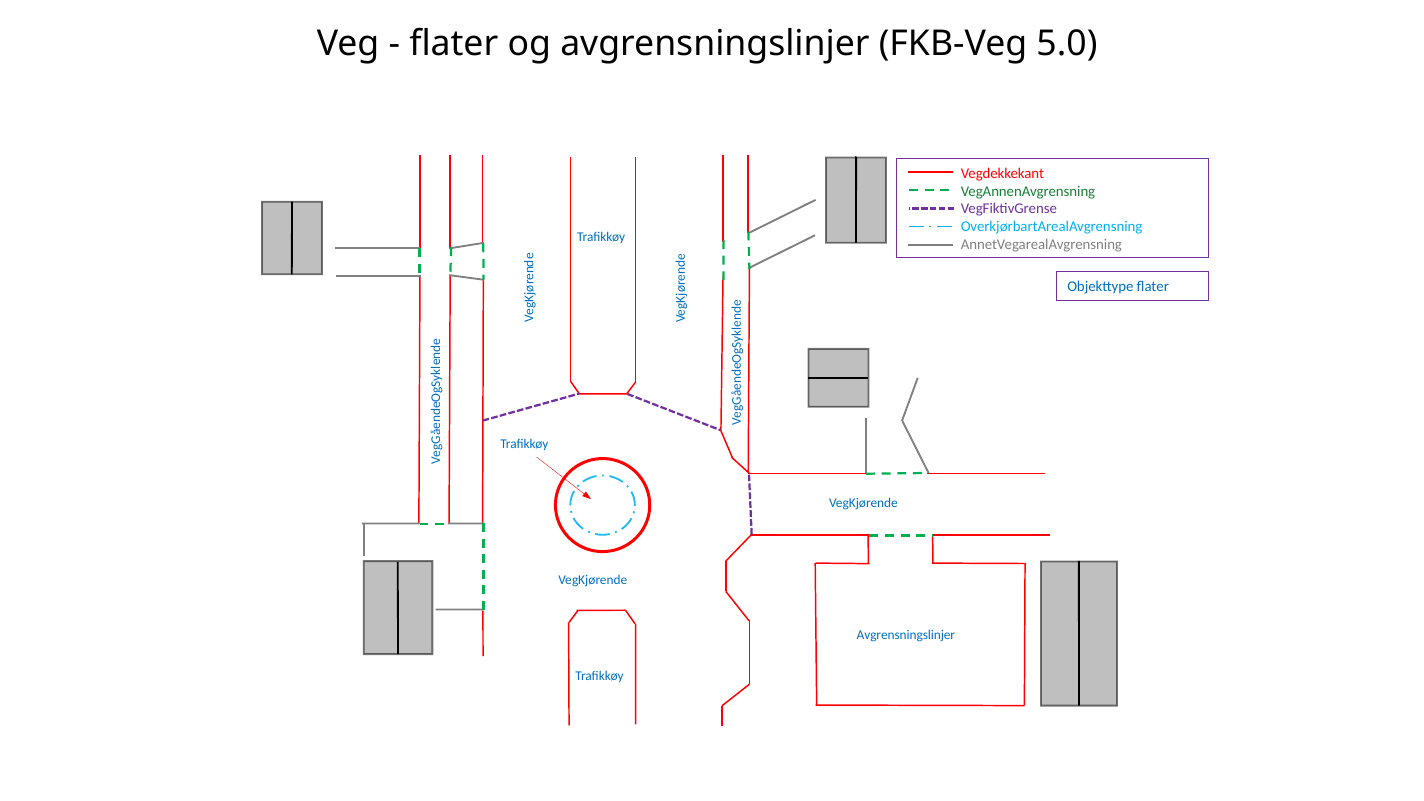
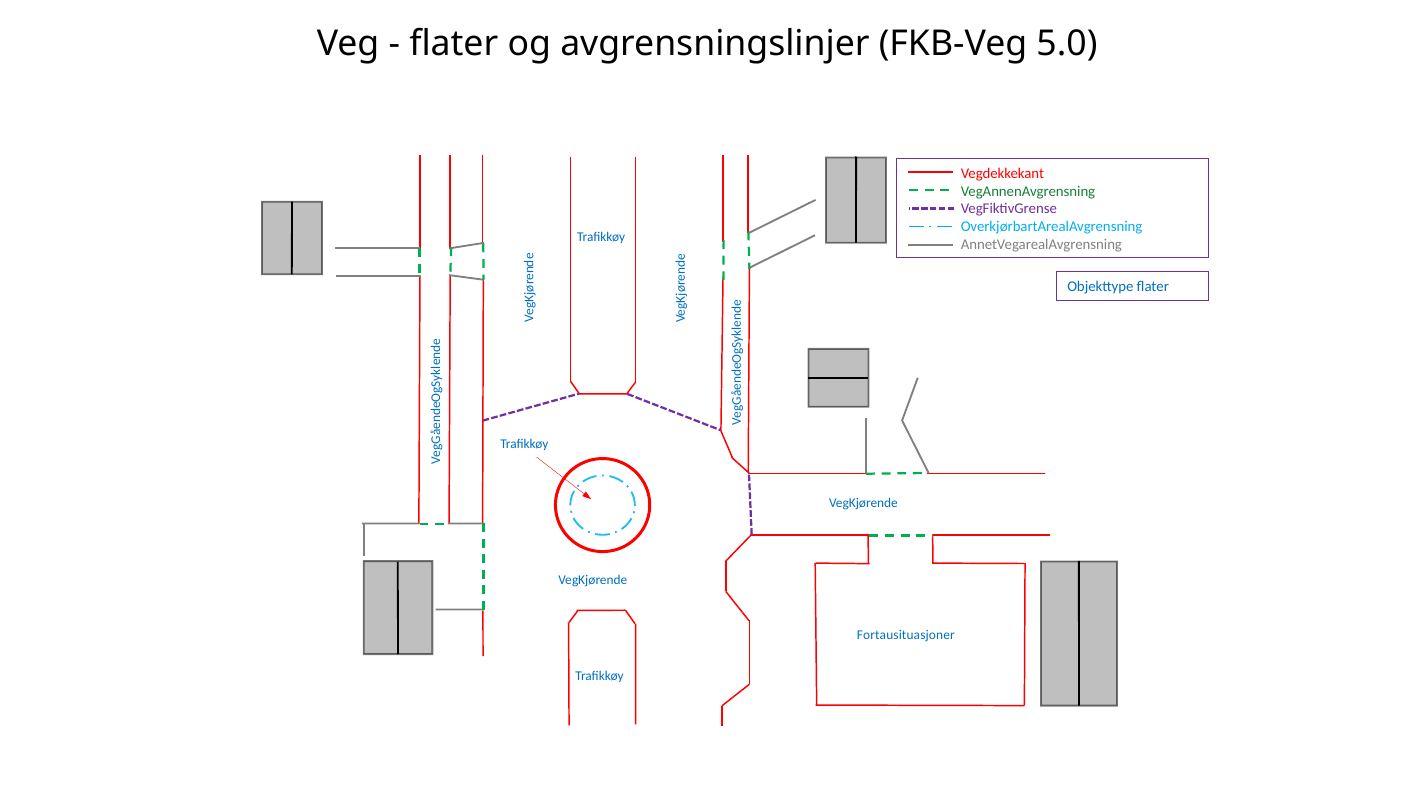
Avgrensningslinjer: Avgrensningslinjer -> Fortausituasjoner (906, 635)
